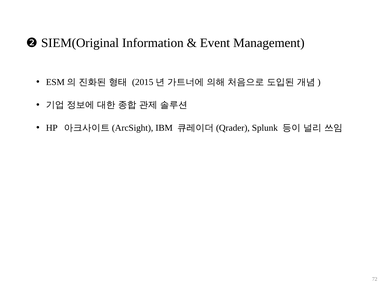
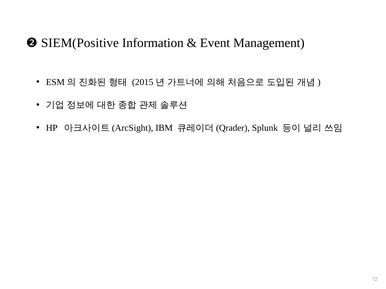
SIEM(Original: SIEM(Original -> SIEM(Positive (80, 43)
